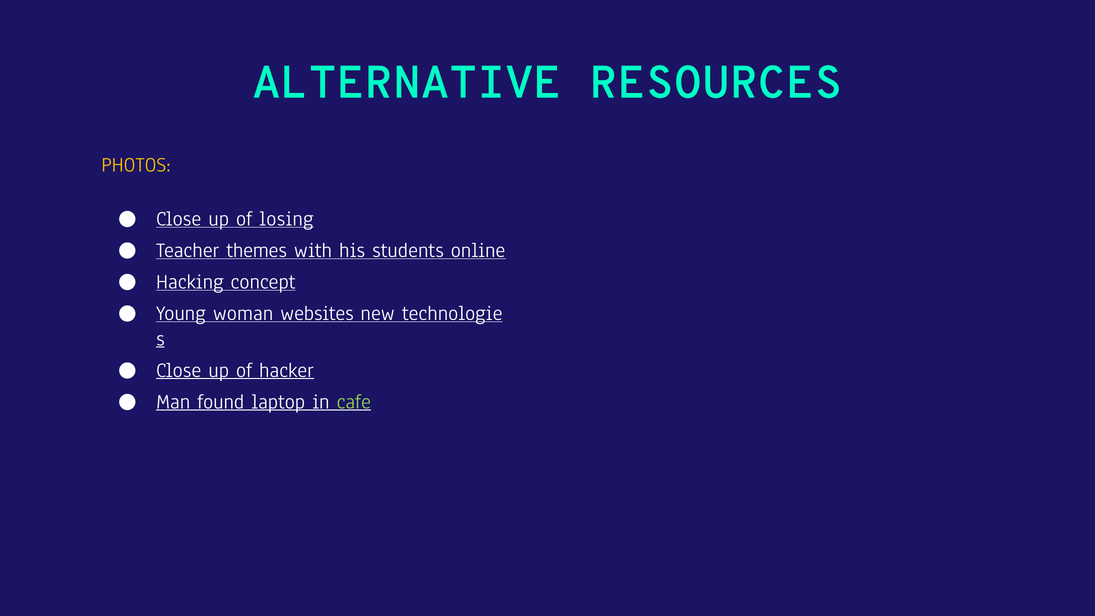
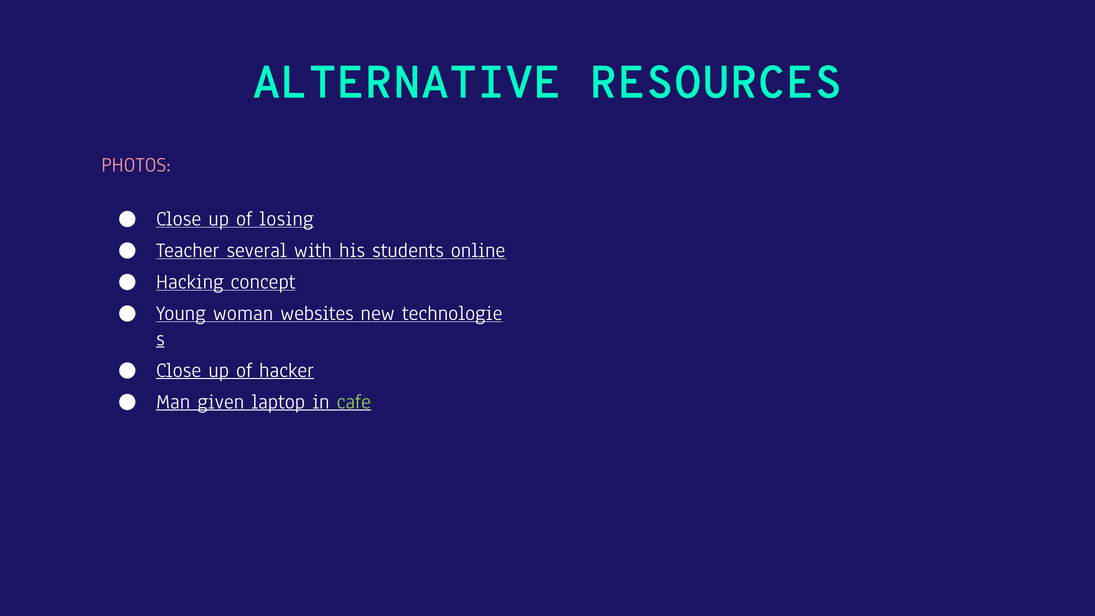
PHOTOS colour: yellow -> pink (136, 165)
themes: themes -> several (257, 250)
found: found -> given (221, 402)
